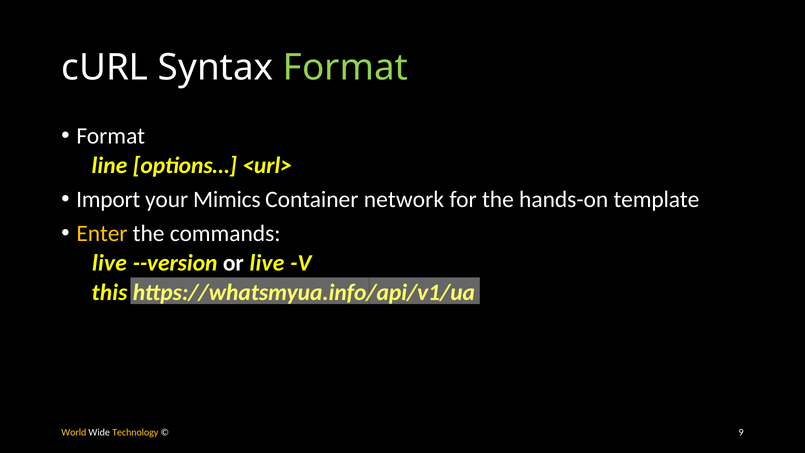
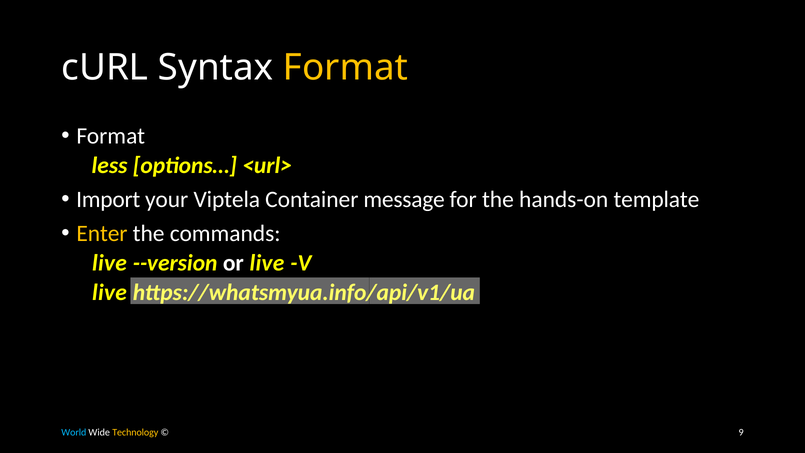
Format colour: light green -> yellow (346, 68)
line: line -> less (110, 166)
Mimics: Mimics -> Viptela (227, 199)
network: network -> message (404, 199)
this: this -> live (109, 292)
World colour: yellow -> light blue (74, 432)
